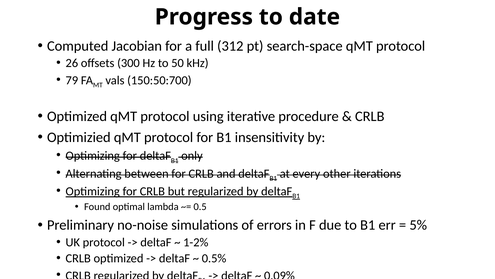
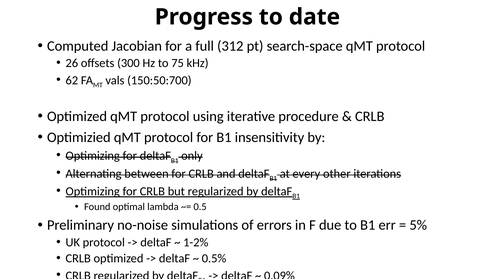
50: 50 -> 75 (178, 63)
79: 79 -> 62 (72, 80)
